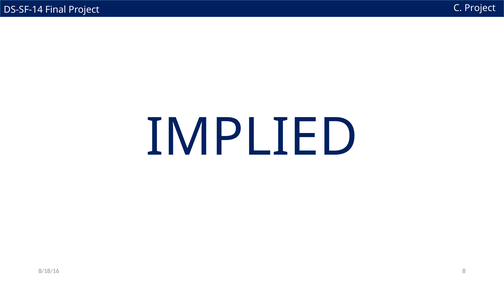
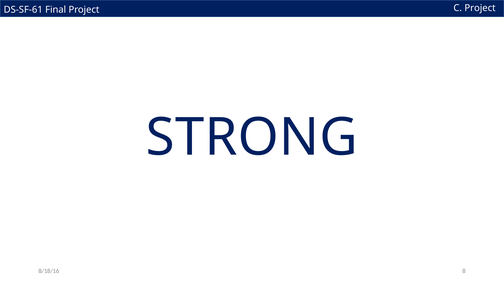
DS-SF-14: DS-SF-14 -> DS-SF-61 (23, 10)
IMPLIED: IMPLIED -> STRONG (252, 137)
